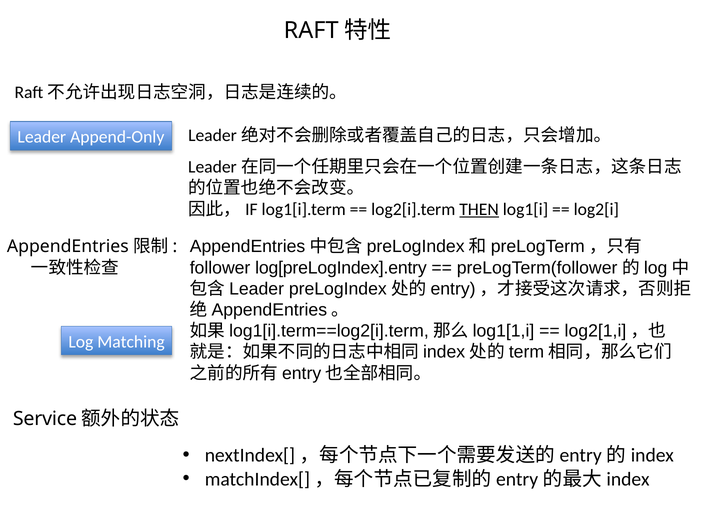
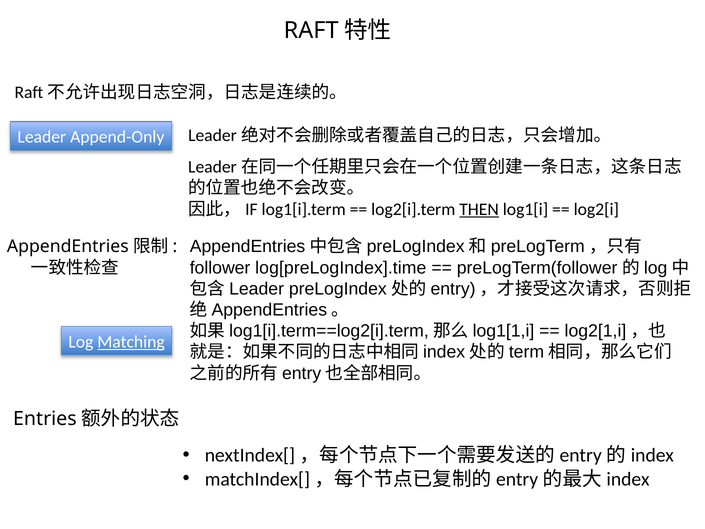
log[preLogIndex].entry: log[preLogIndex].entry -> log[preLogIndex].time (341, 268)
Matching underline: none -> present (131, 342)
Service: Service -> Entries (45, 419)
